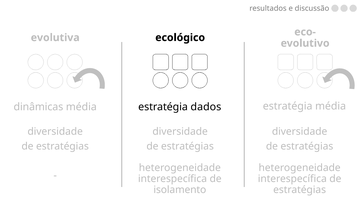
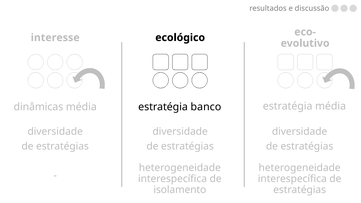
evolutiva: evolutiva -> interesse (55, 38)
dados: dados -> banco (206, 107)
